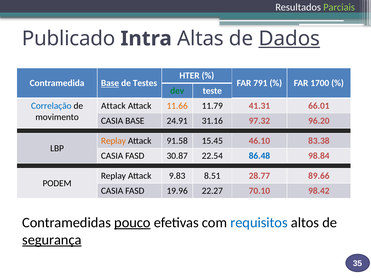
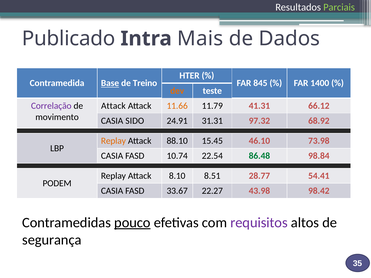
Altas: Altas -> Mais (200, 39)
Dados underline: present -> none (289, 39)
Testes: Testes -> Treino (145, 83)
791: 791 -> 845 (260, 83)
1700: 1700 -> 1400 (320, 83)
dev colour: green -> orange (177, 91)
Correlação colour: blue -> purple (51, 106)
66.01: 66.01 -> 66.12 (319, 106)
CASIA BASE: BASE -> SIDO (135, 121)
31.16: 31.16 -> 31.31 (212, 121)
96.20: 96.20 -> 68.92 (319, 121)
91.58: 91.58 -> 88.10 (177, 141)
83.38: 83.38 -> 73.98 (319, 141)
30.87: 30.87 -> 10.74 (177, 156)
86.48 colour: blue -> green (259, 156)
9.83: 9.83 -> 8.10 (177, 176)
89.66: 89.66 -> 54.41 (319, 176)
19.96: 19.96 -> 33.67 (177, 191)
70.10: 70.10 -> 43.98 (259, 191)
requisitos colour: blue -> purple (259, 223)
segurança underline: present -> none (52, 240)
